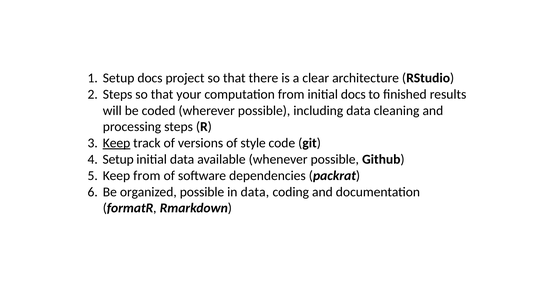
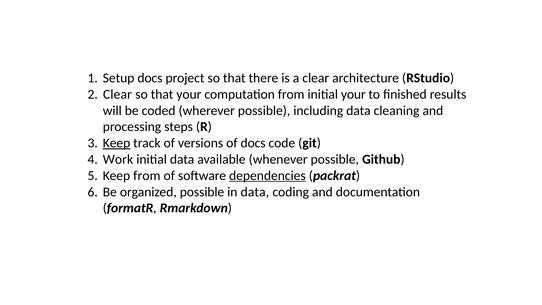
Steps: Steps -> Clear (117, 94)
initial docs: docs -> your (353, 94)
of style: style -> docs (253, 143)
Setup: Setup -> Work (118, 159)
dependencies underline: none -> present (267, 176)
